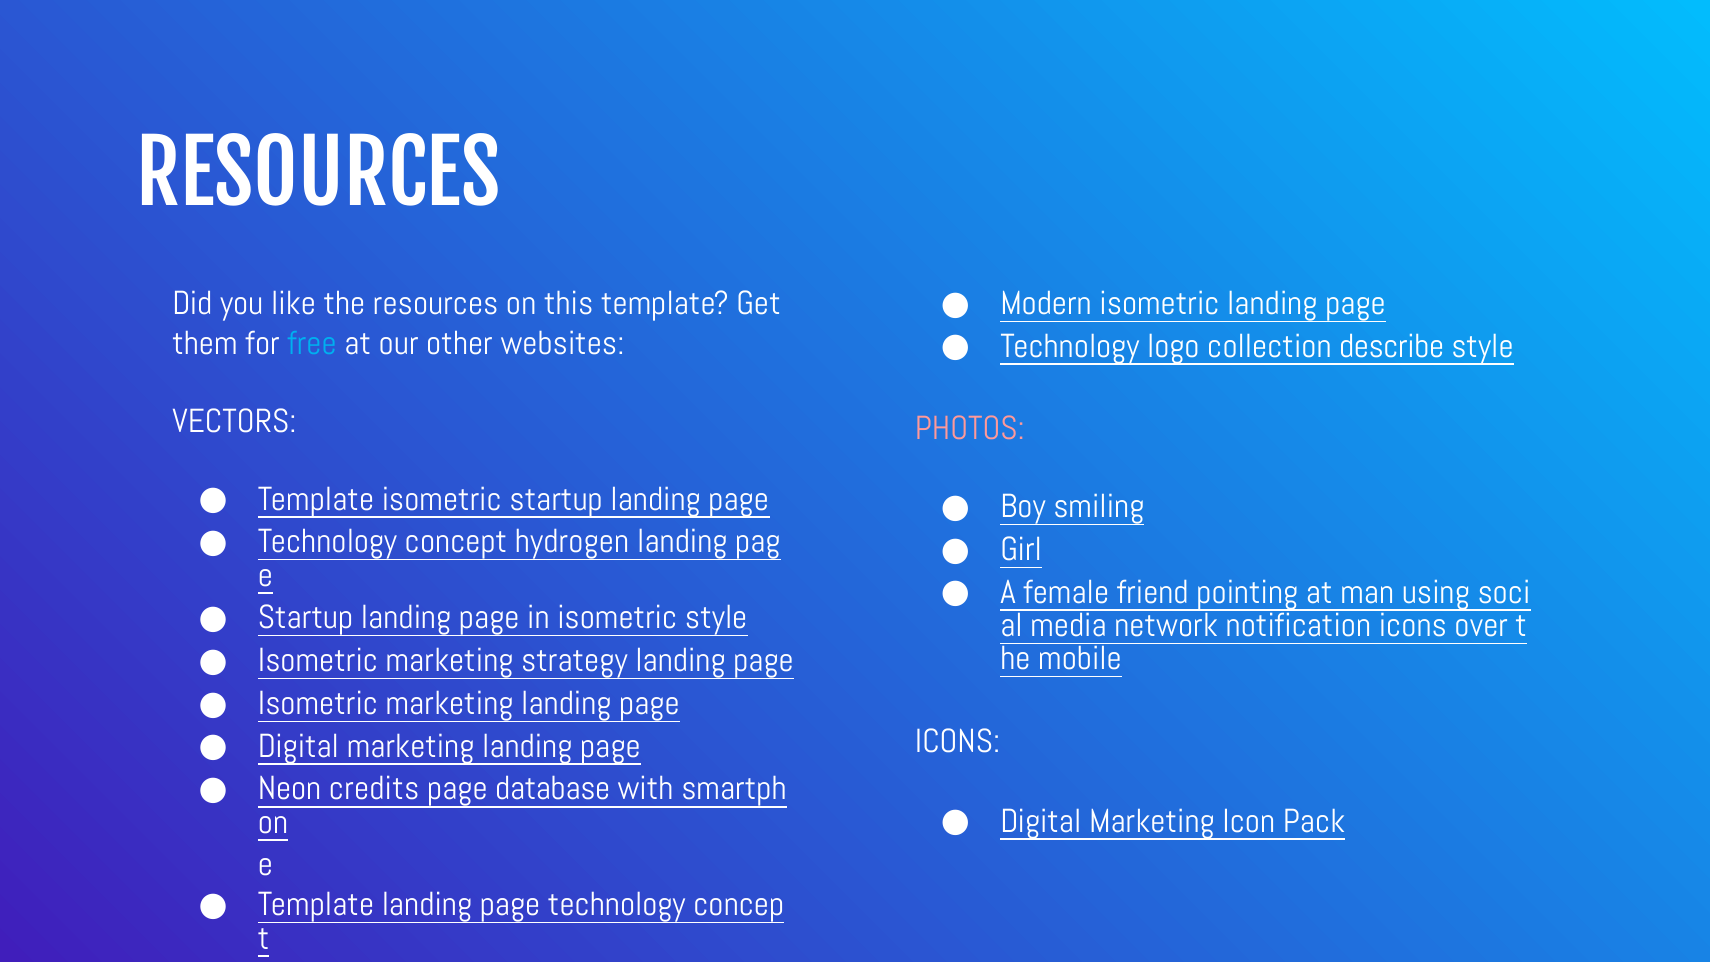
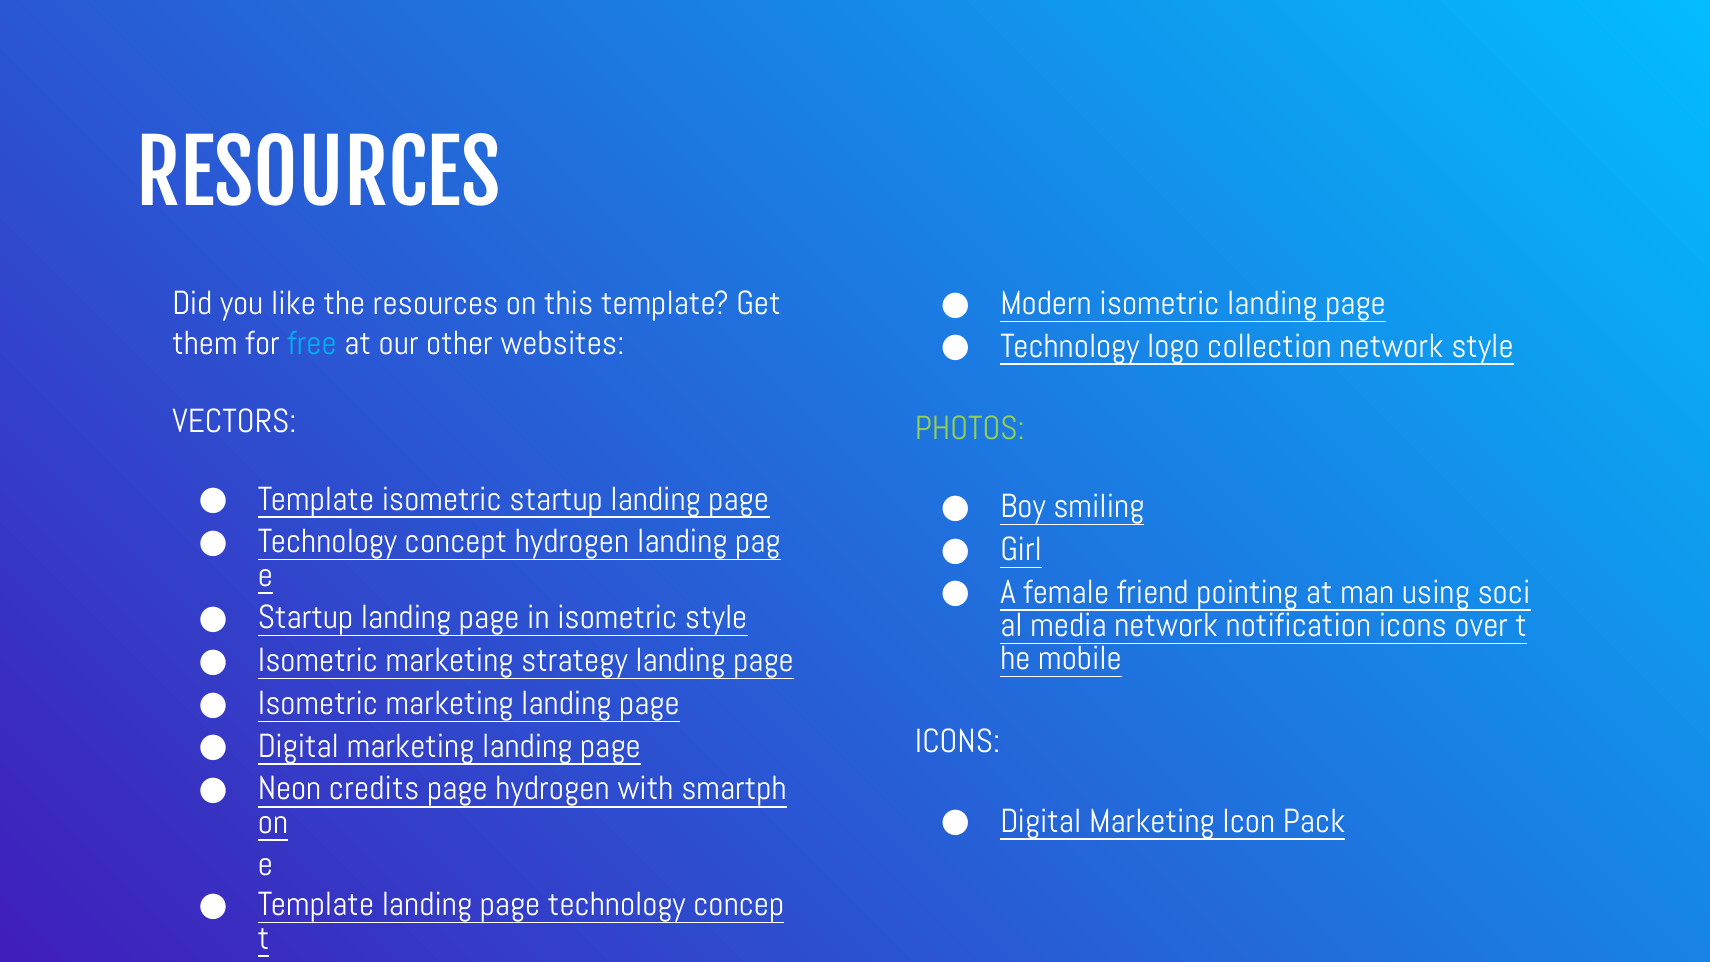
collection describe: describe -> network (1391, 346)
PHOTOS colour: pink -> light green (970, 429)
page database: database -> hydrogen (553, 789)
